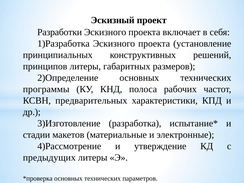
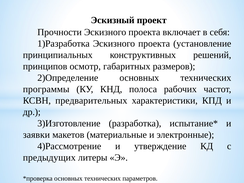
Разработки: Разработки -> Прочности (60, 32)
принципов литеры: литеры -> осмотр (85, 66)
стадии: стадии -> заявки (36, 135)
